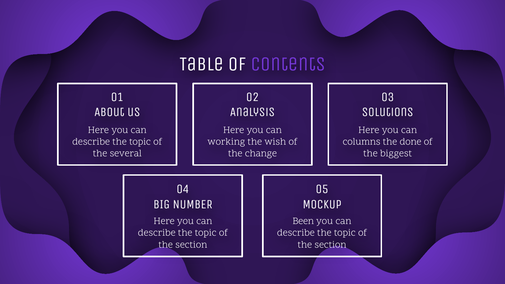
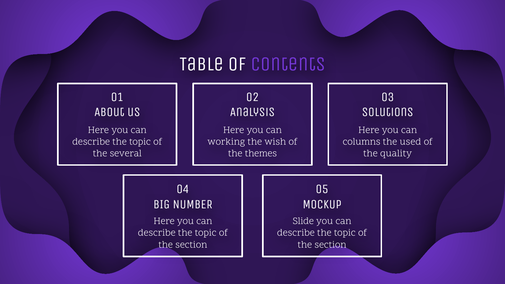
done: done -> used (410, 142)
change: change -> themes (261, 153)
biggest: biggest -> quality (396, 153)
Been: Been -> Slide (303, 221)
